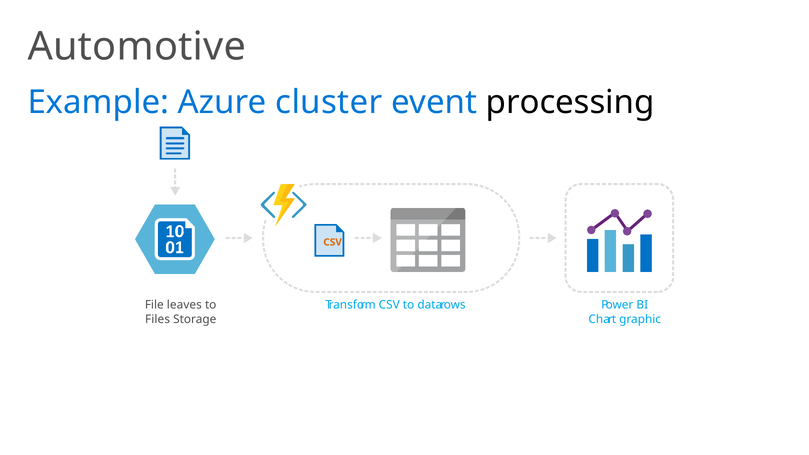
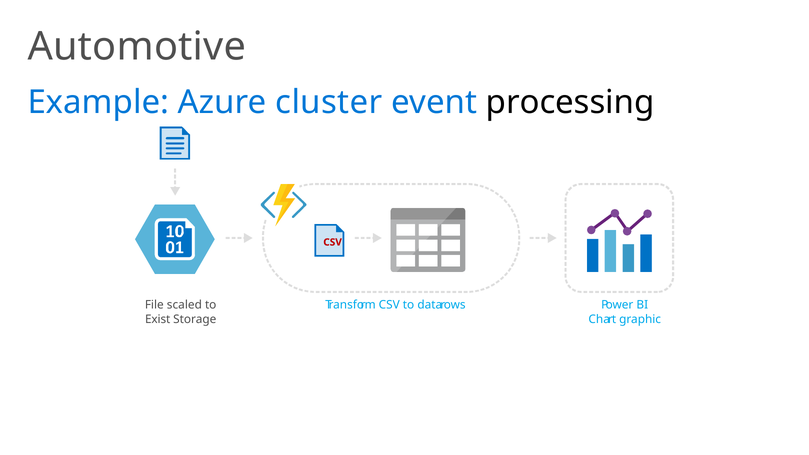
CSV colour: orange -> red (333, 242)
leaves: leaves -> scaled (184, 305)
Files: Files -> Exist (158, 319)
